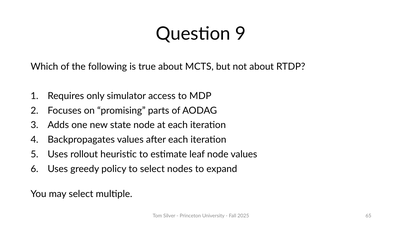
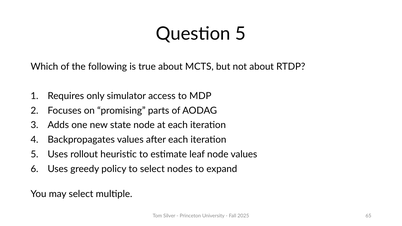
Question 9: 9 -> 5 (241, 34)
